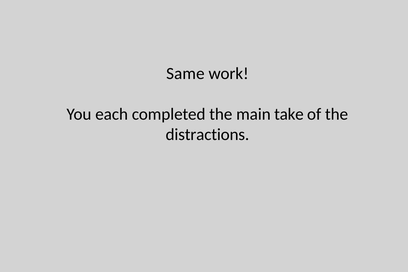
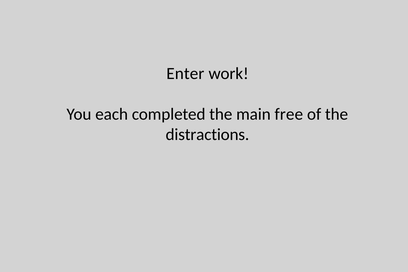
Same: Same -> Enter (185, 73)
take: take -> free (289, 114)
